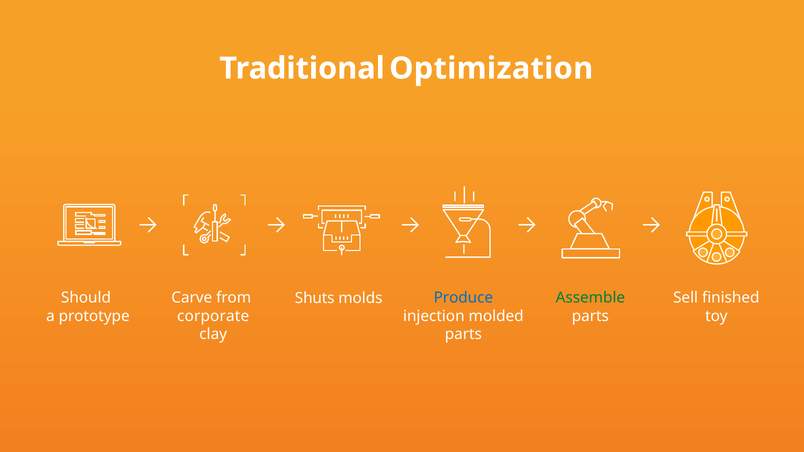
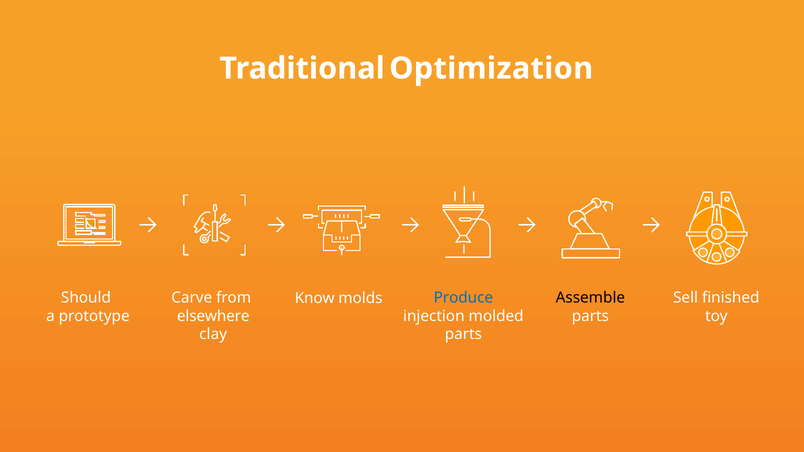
Assemble colour: green -> black (590, 298)
Shuts: Shuts -> Know (315, 298)
corporate: corporate -> elsewhere (213, 316)
